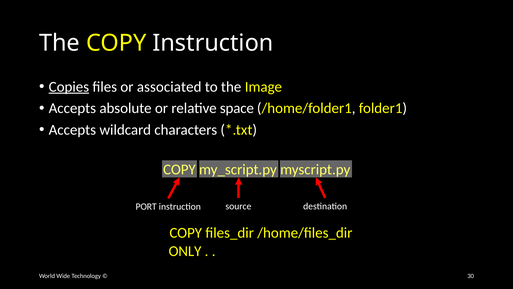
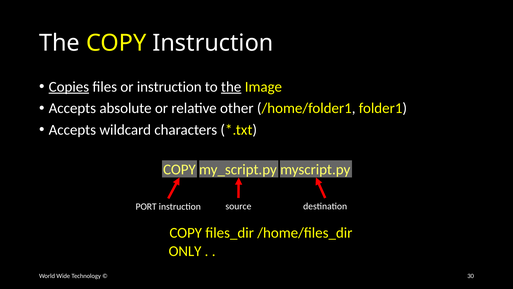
or associated: associated -> instruction (169, 87)
the underline: none -> present (231, 87)
space: space -> other (237, 108)
